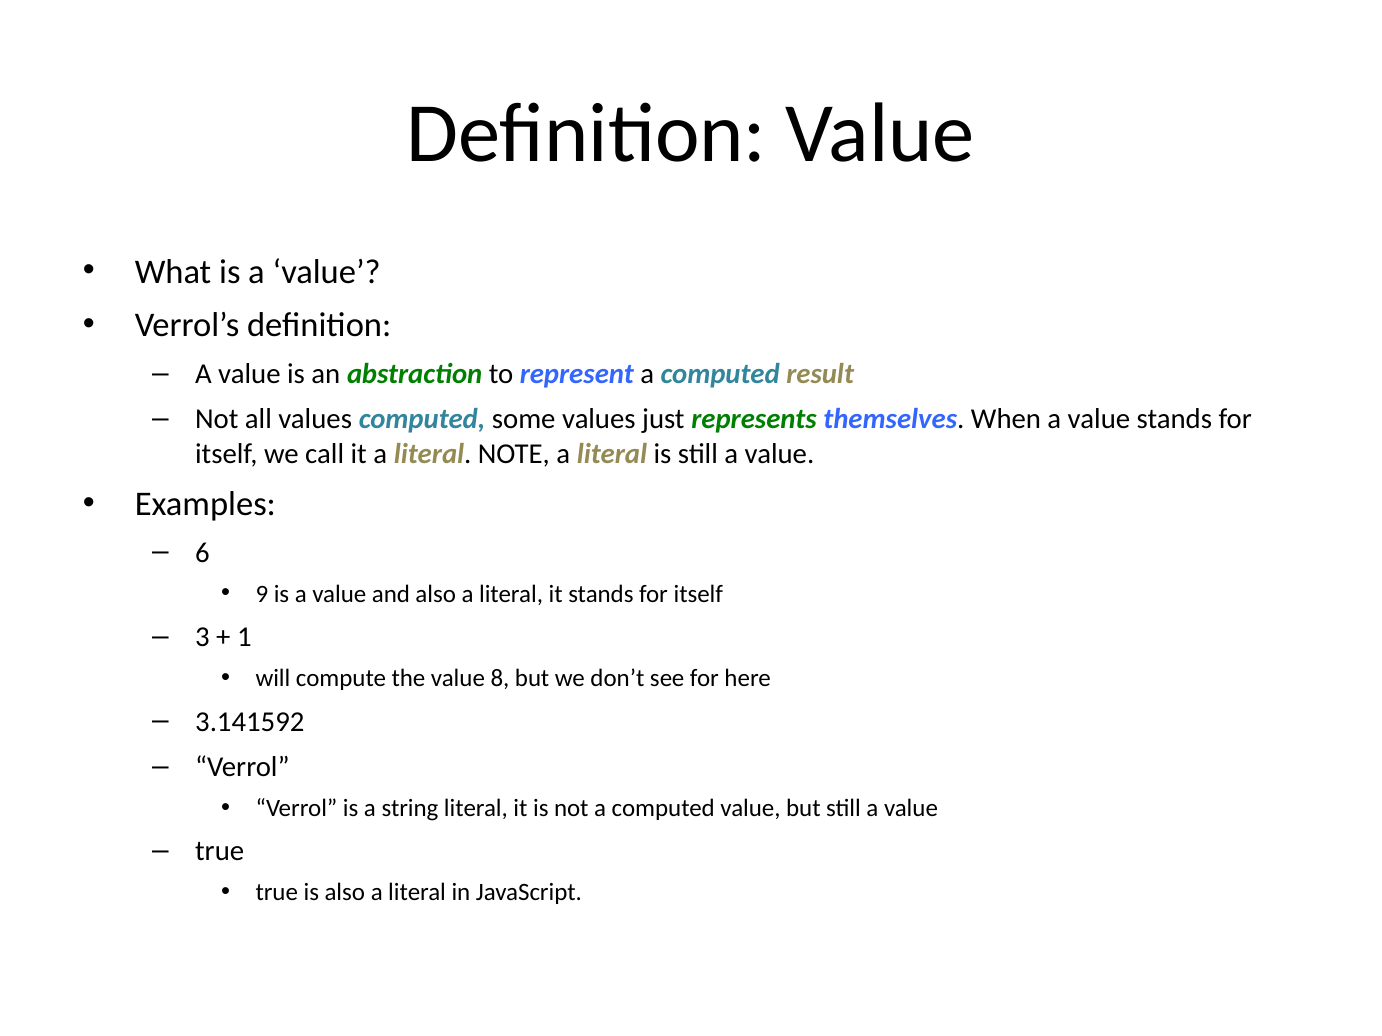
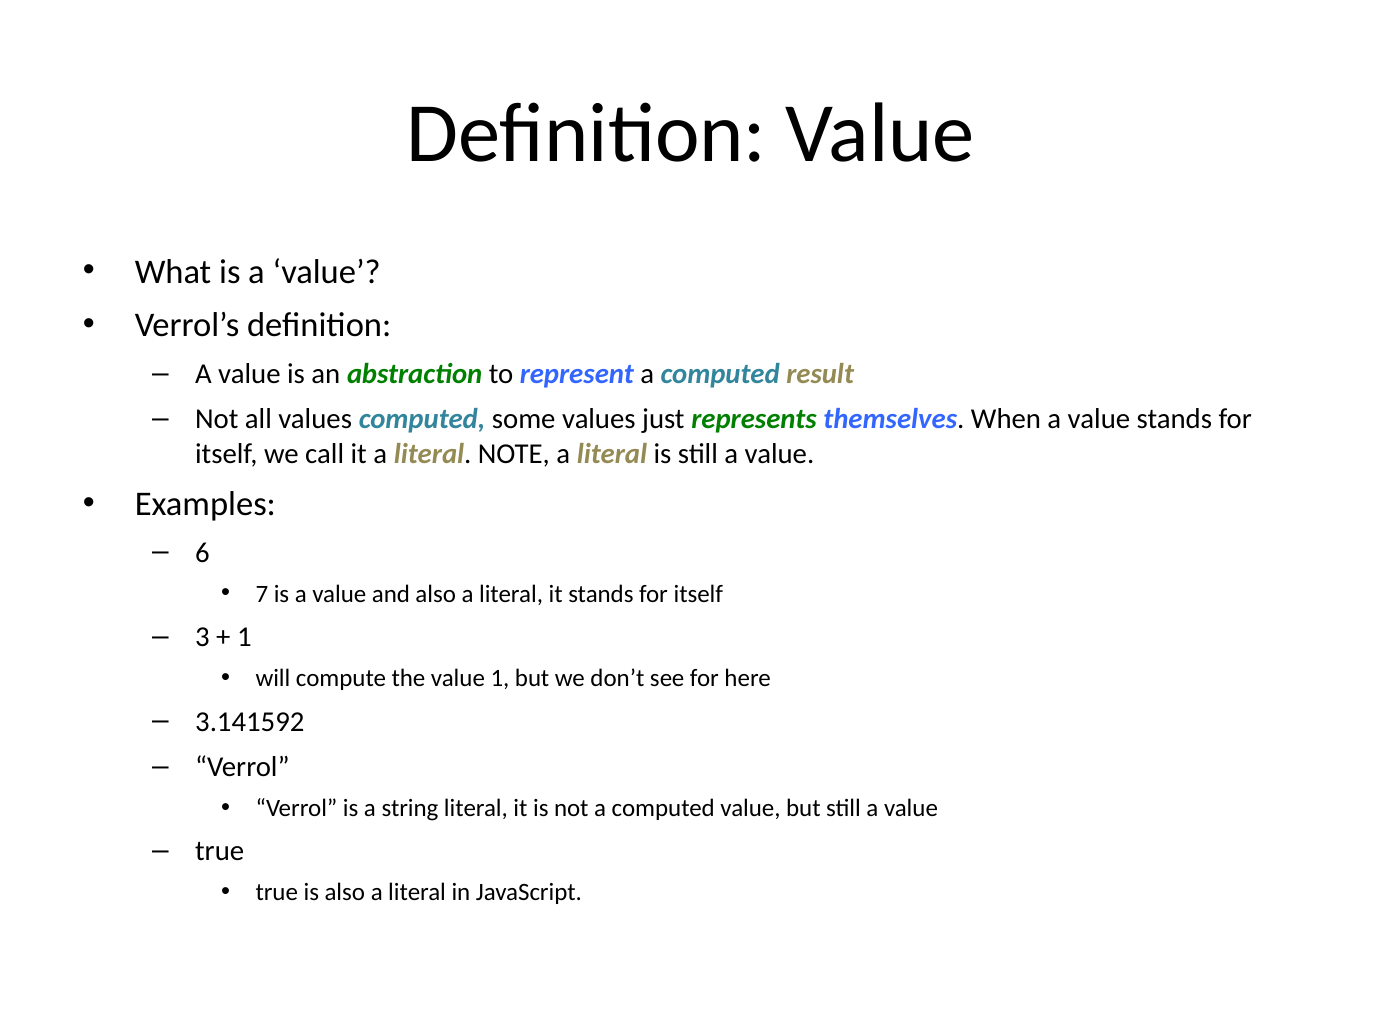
9: 9 -> 7 (262, 594)
value 8: 8 -> 1 (500, 679)
